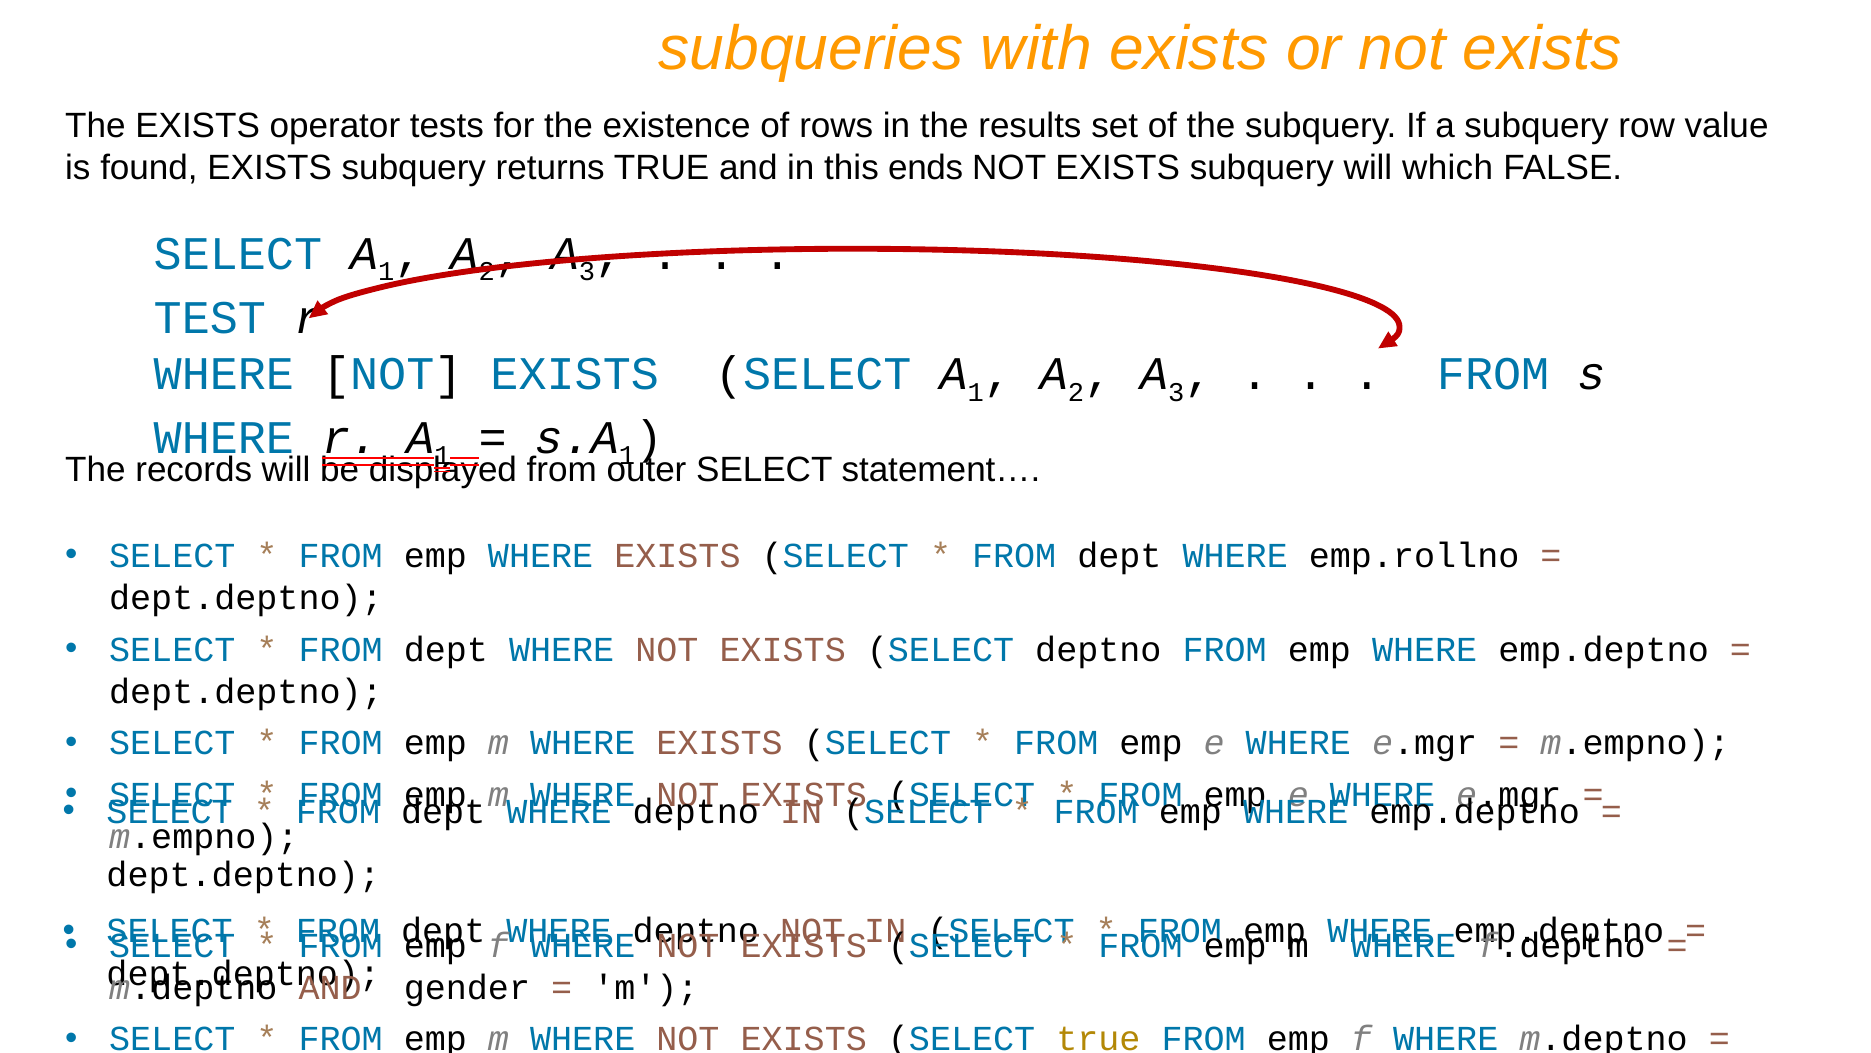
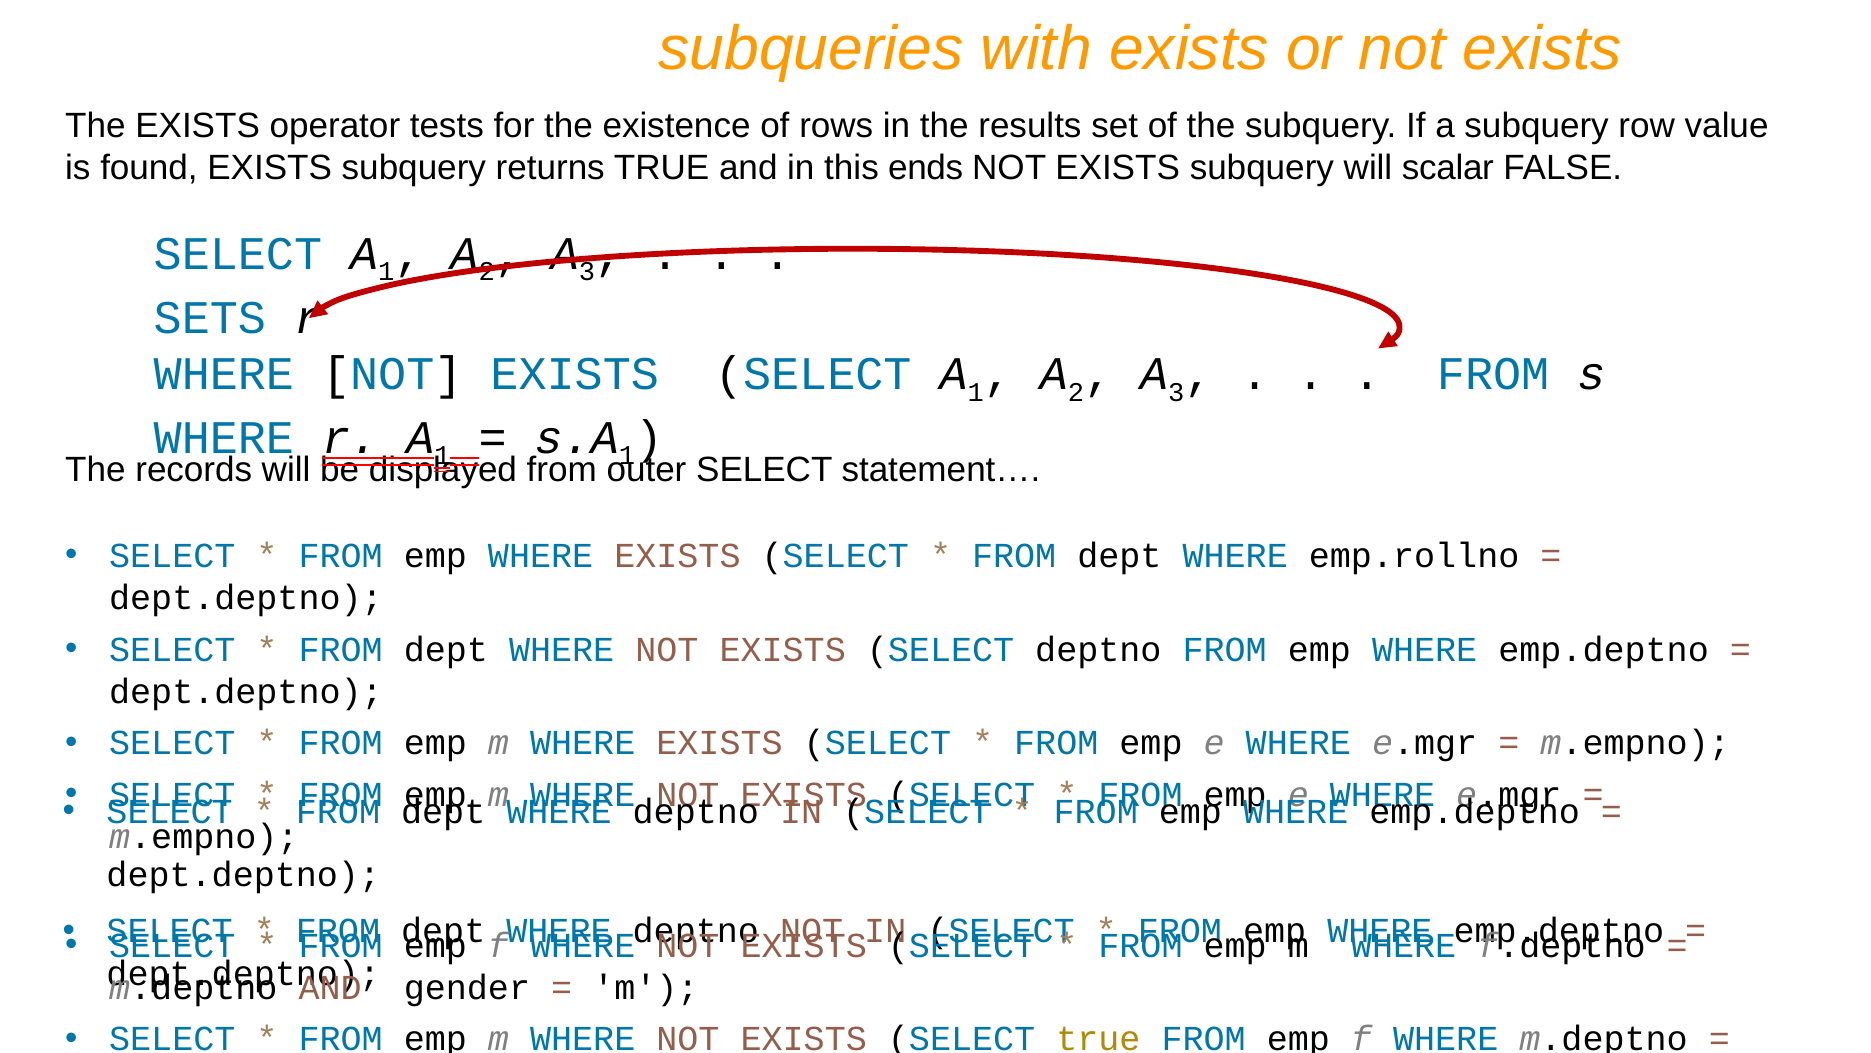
which: which -> scalar (1448, 168)
TEST: TEST -> SETS (210, 318)
